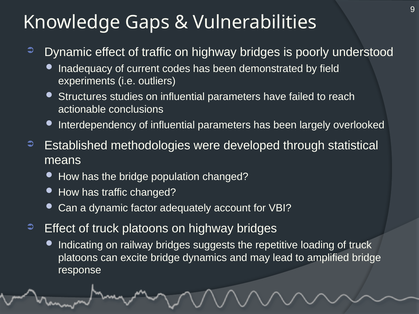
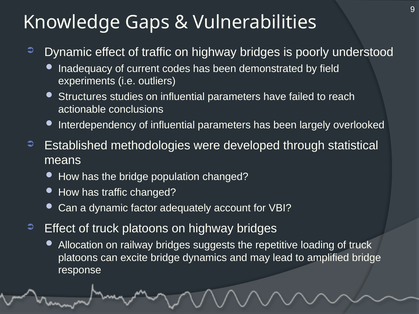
Indicating: Indicating -> Allocation (81, 245)
